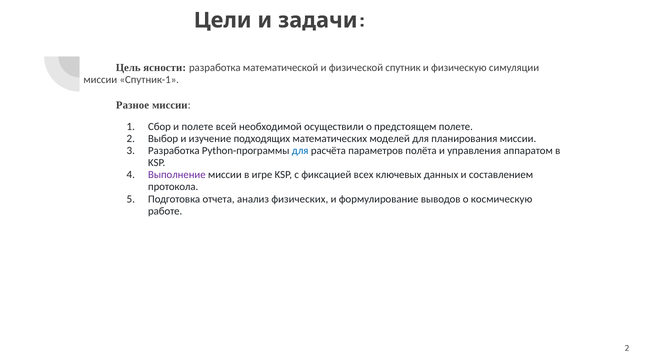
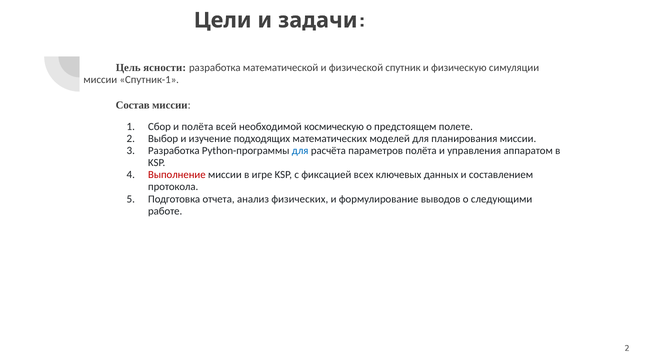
Разное: Разное -> Состав (133, 105)
и полете: полете -> полёта (197, 127)
осуществили: осуществили -> космическую (334, 127)
Выполнение colour: purple -> red (177, 175)
космическую: космическую -> следующими (502, 199)
